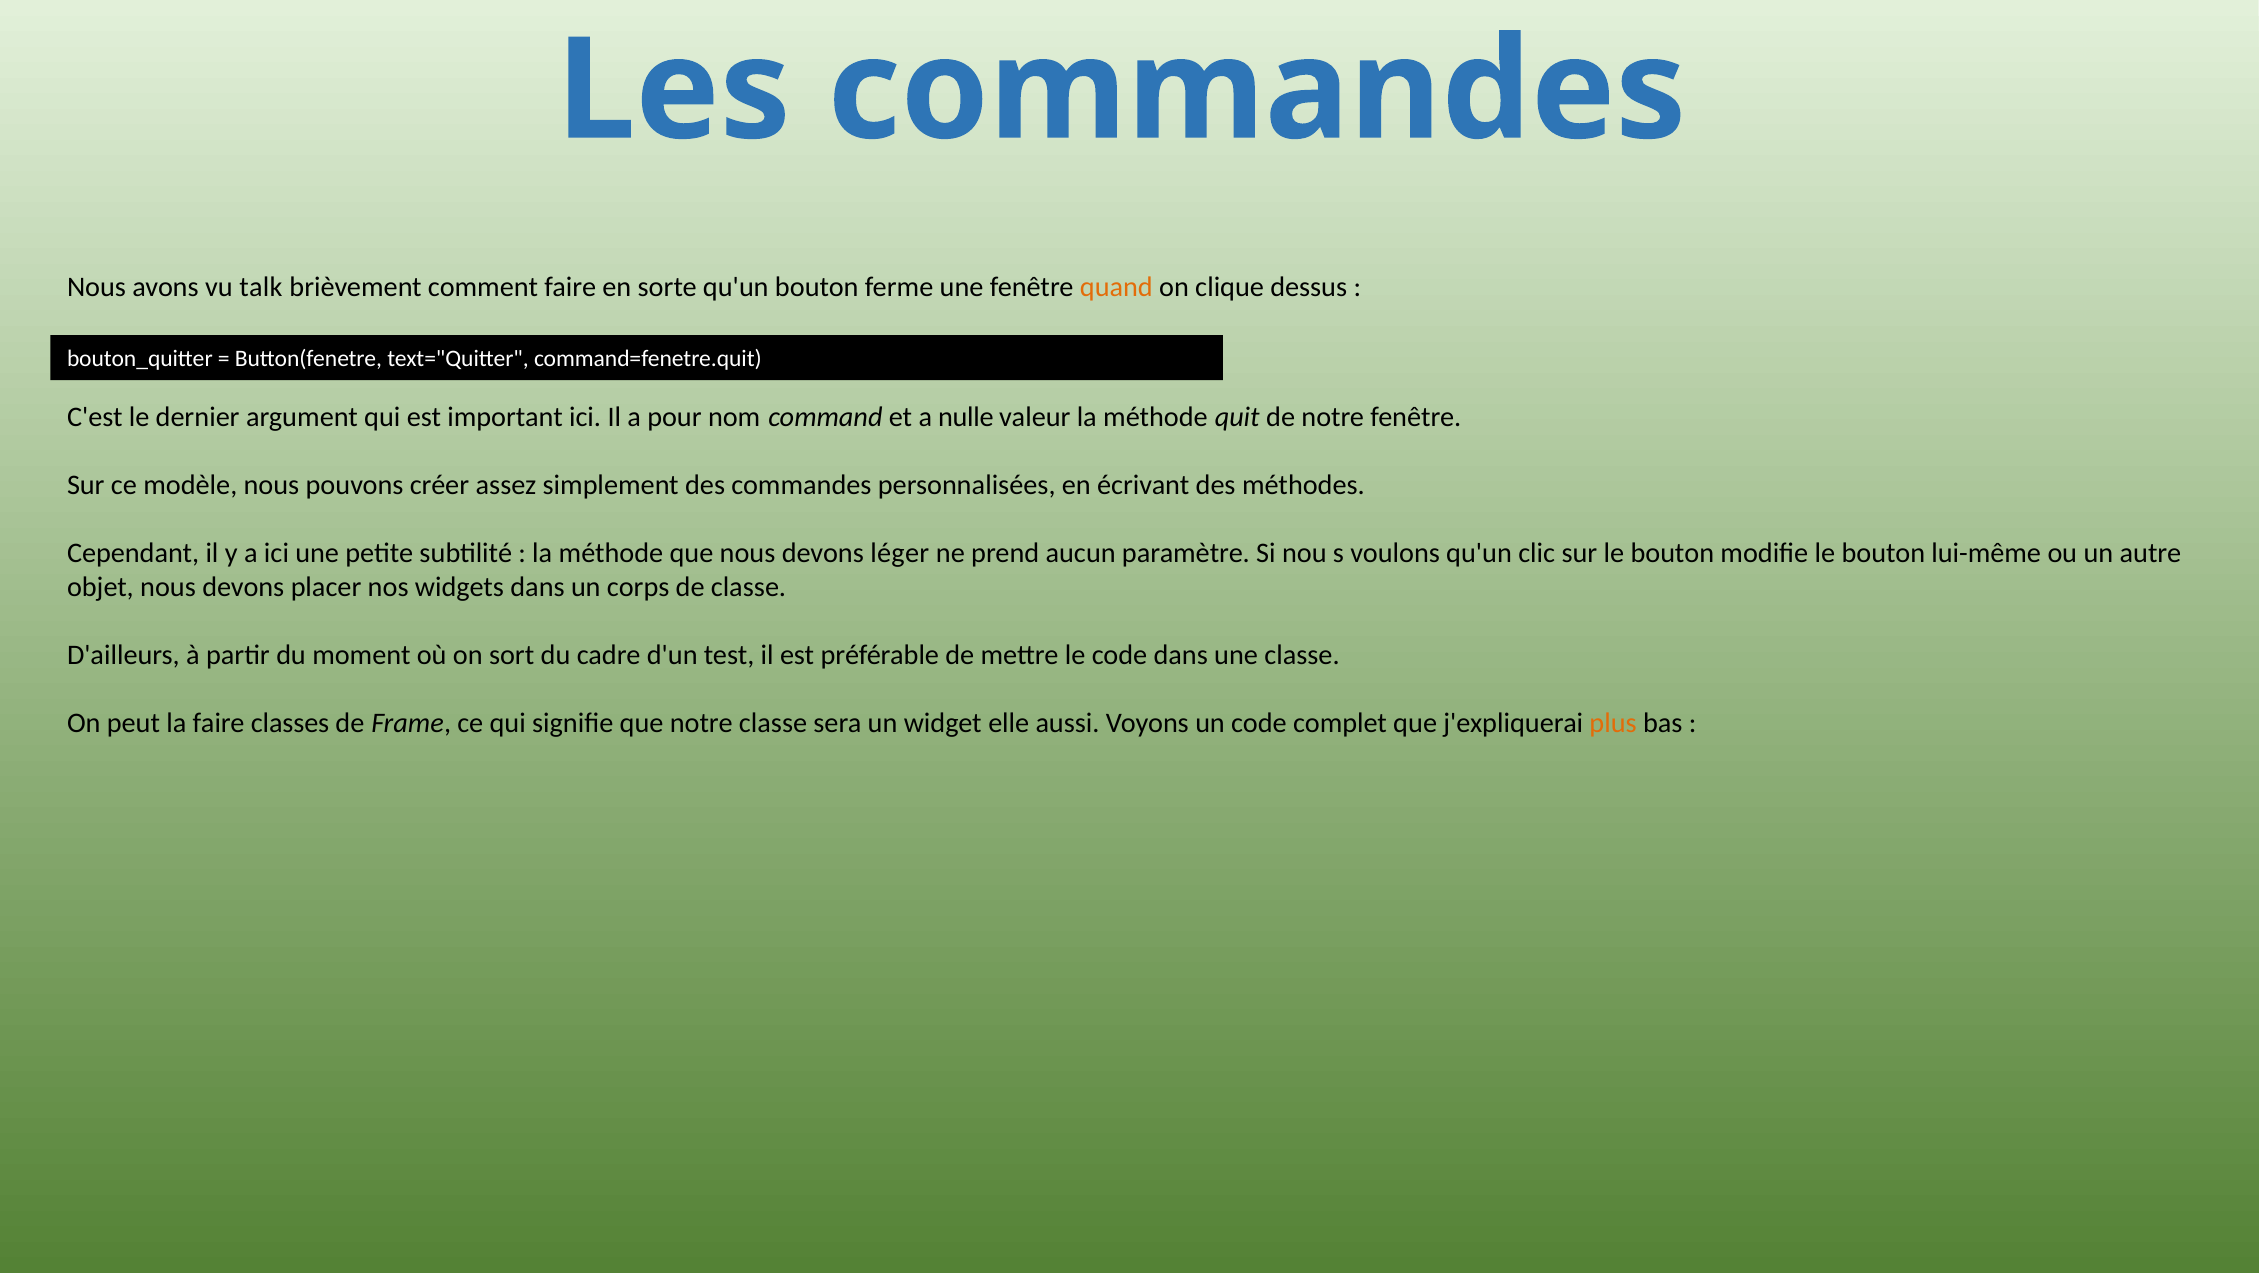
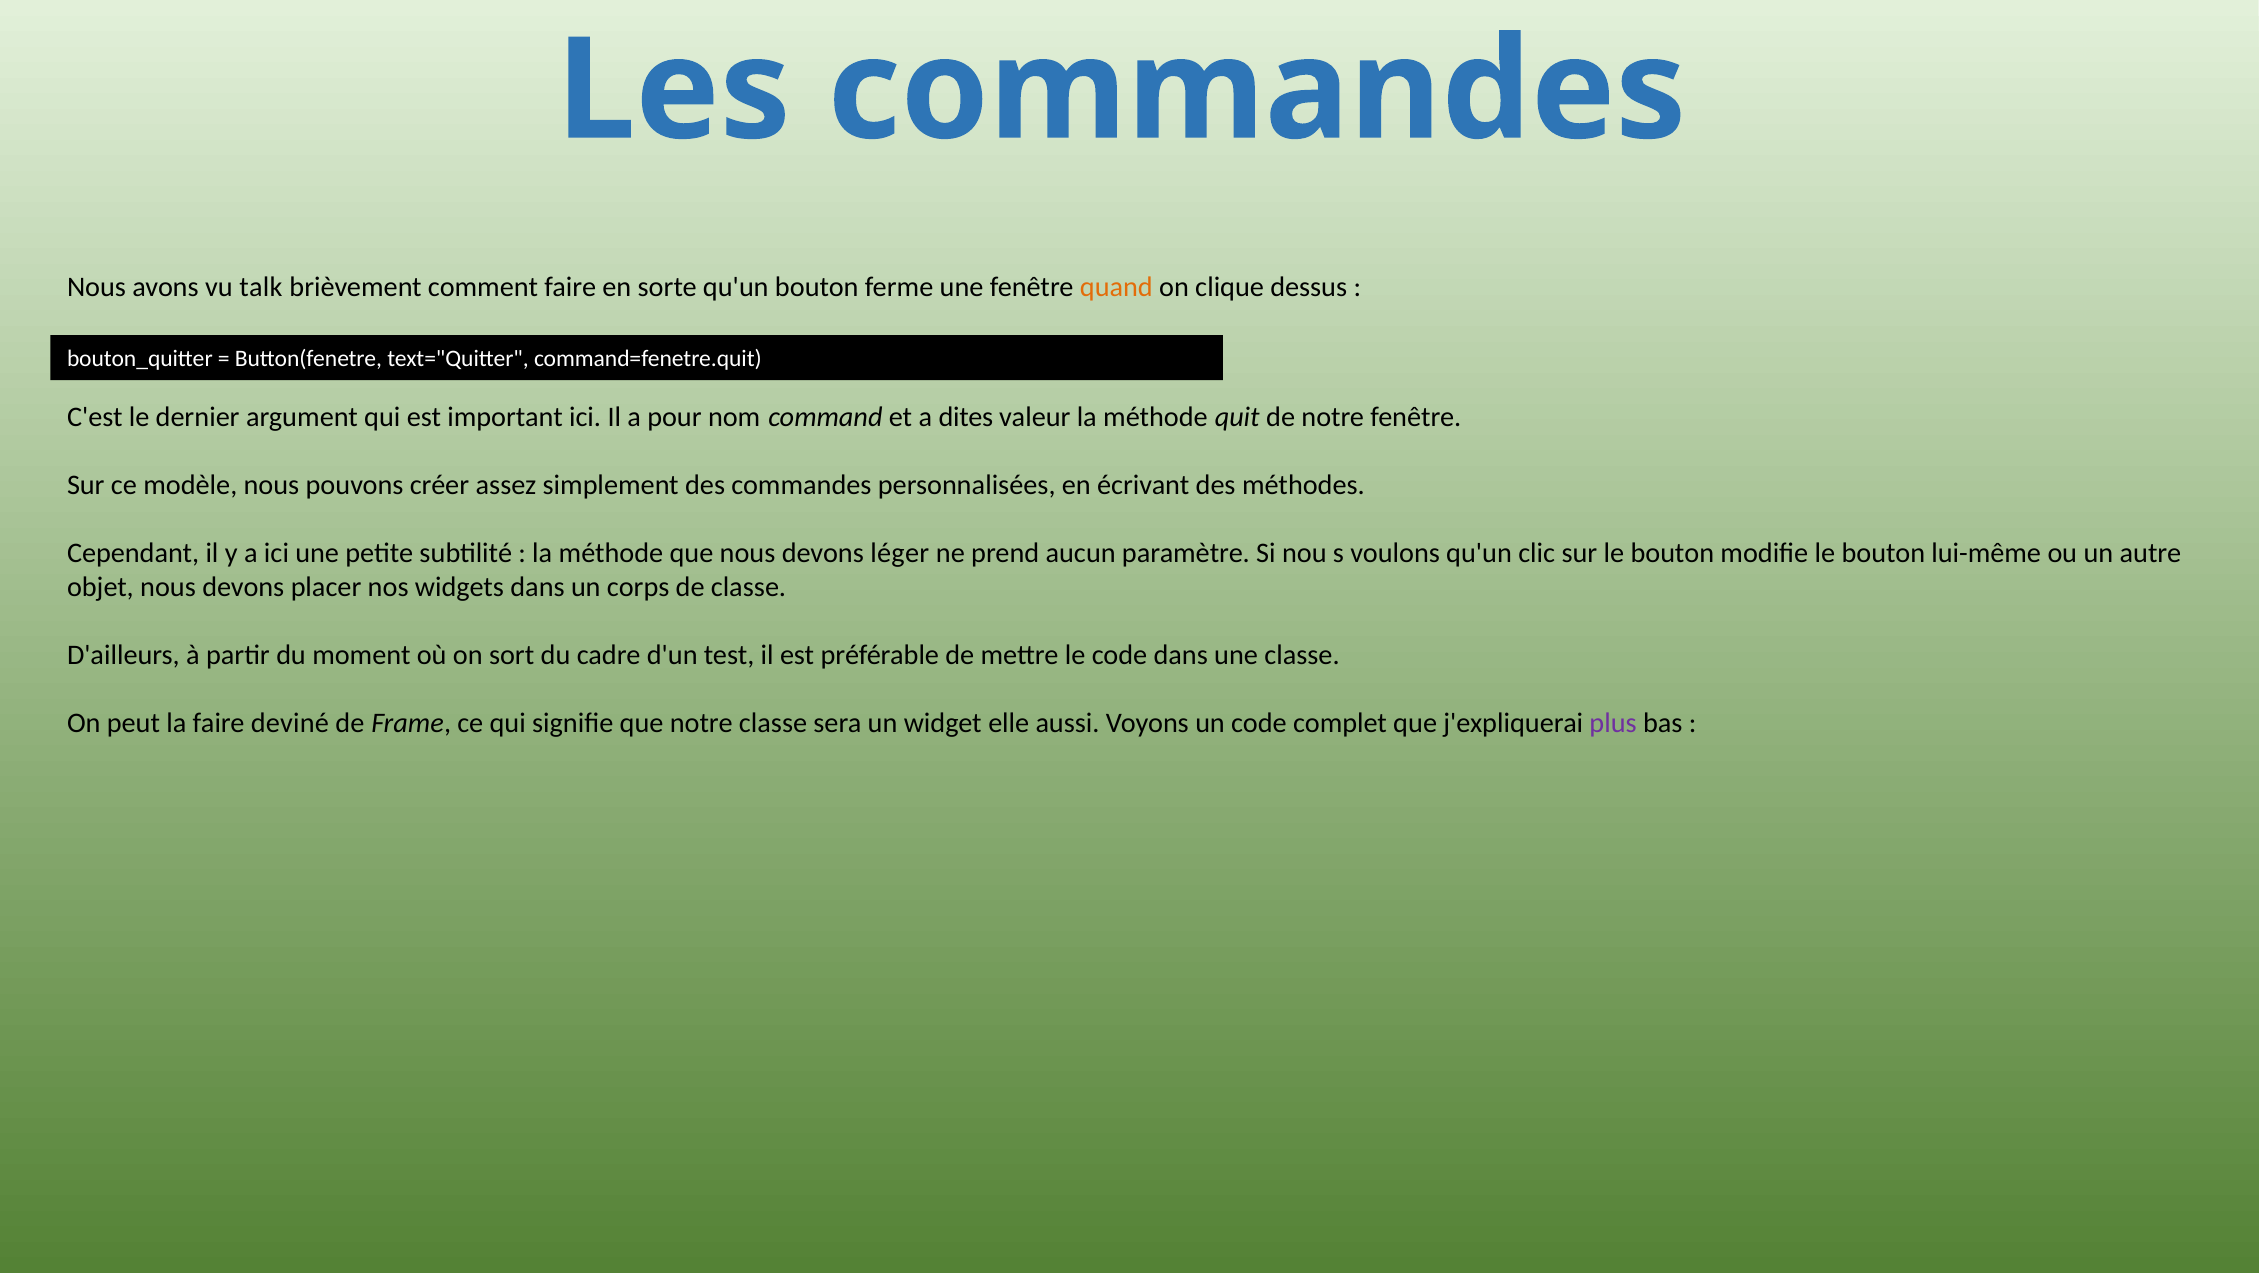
nulle: nulle -> dites (966, 418)
classes: classes -> deviné (290, 723)
plus colour: orange -> purple (1613, 723)
